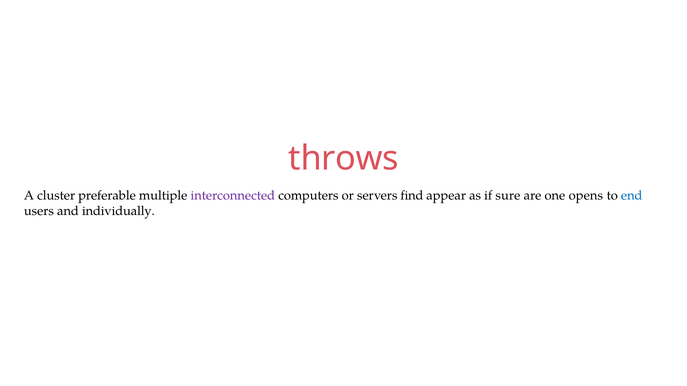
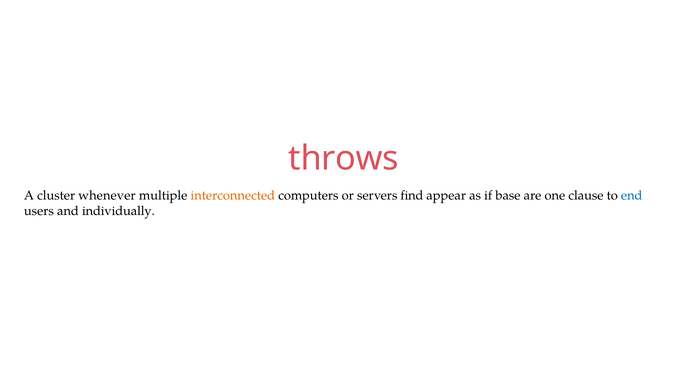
preferable: preferable -> whenever (107, 196)
interconnected colour: purple -> orange (233, 196)
sure: sure -> base (508, 196)
opens: opens -> clause (586, 196)
